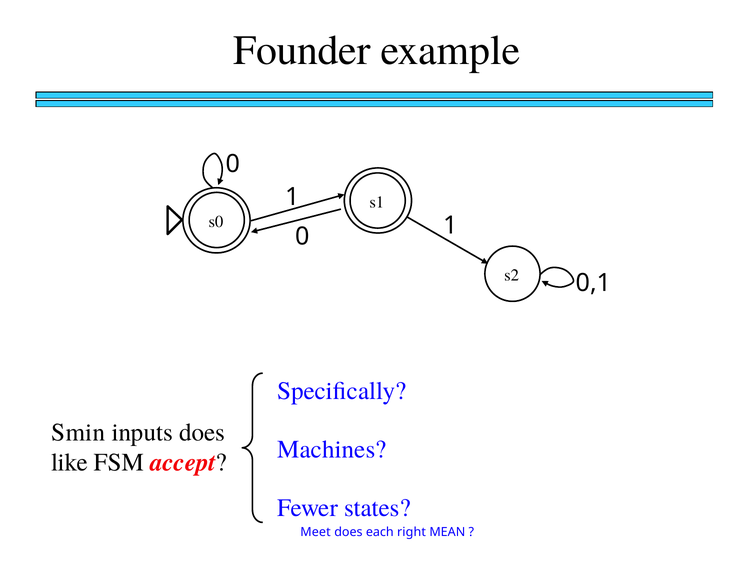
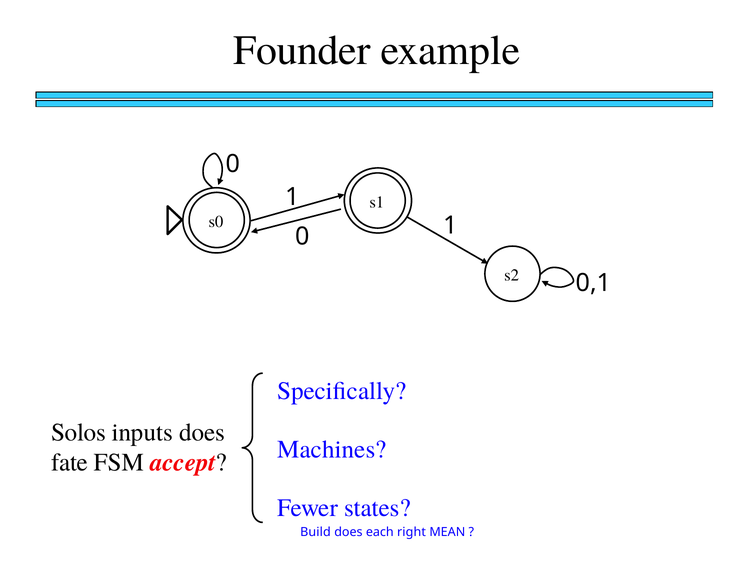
Smin: Smin -> Solos (79, 432)
like: like -> fate (70, 462)
Meet: Meet -> Build (315, 532)
